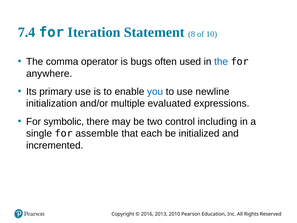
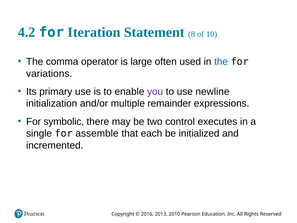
7.4: 7.4 -> 4.2 (27, 32)
bugs: bugs -> large (141, 62)
anywhere: anywhere -> variations (49, 73)
you colour: blue -> purple (155, 92)
evaluated: evaluated -> remainder (169, 103)
including: including -> executes (217, 121)
